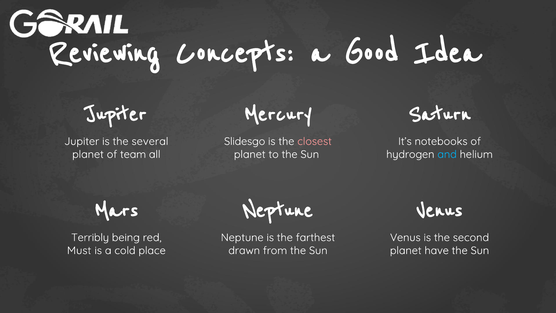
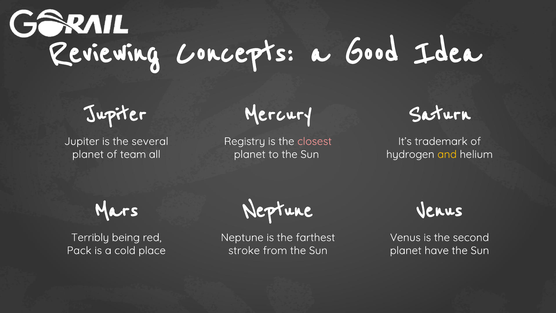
Slidesgo: Slidesgo -> Registry (245, 141)
notebooks: notebooks -> trademark (441, 141)
and colour: light blue -> yellow (447, 154)
Must: Must -> Pack (79, 250)
drawn: drawn -> stroke (244, 250)
